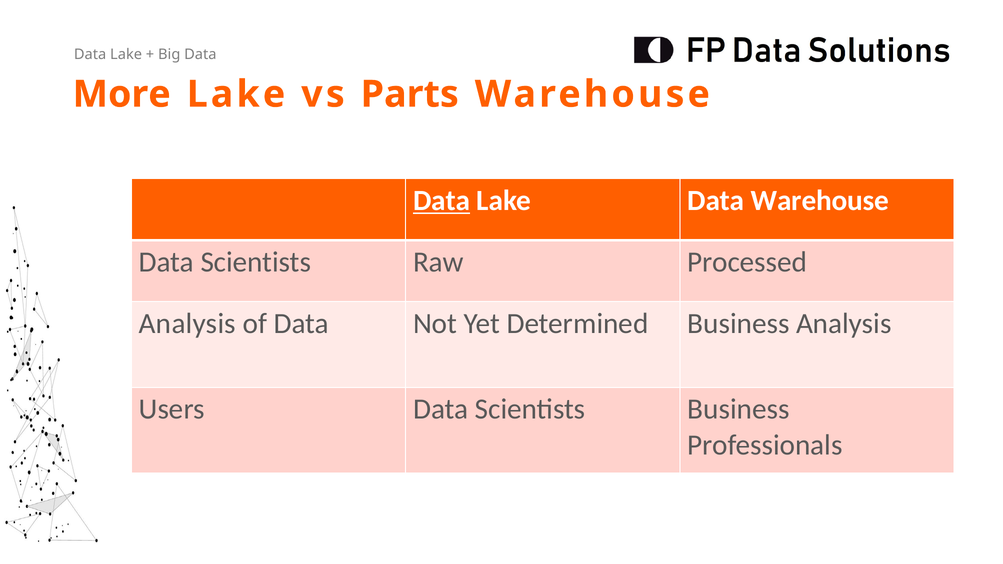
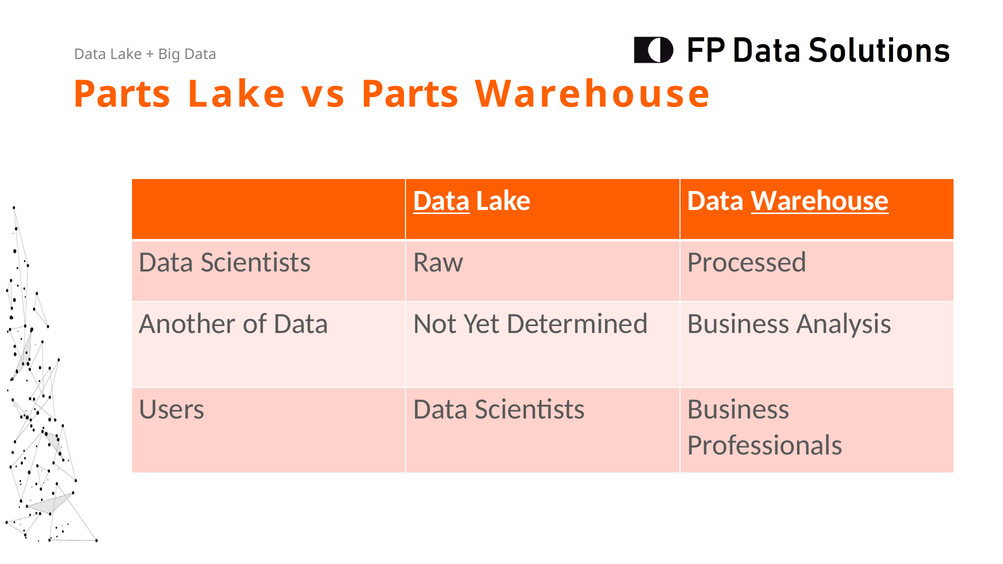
More: More -> Parts (122, 94)
Warehouse underline: none -> present (820, 201)
Analysis: Analysis -> Another (188, 324)
